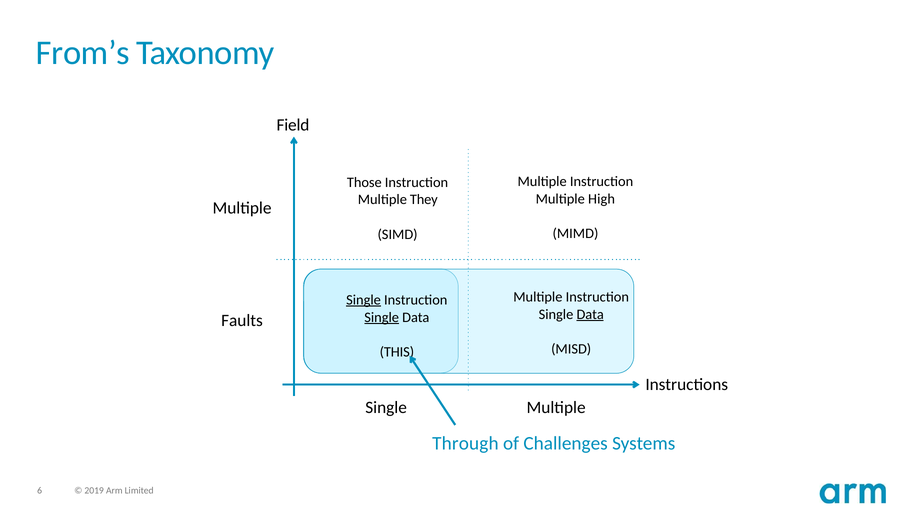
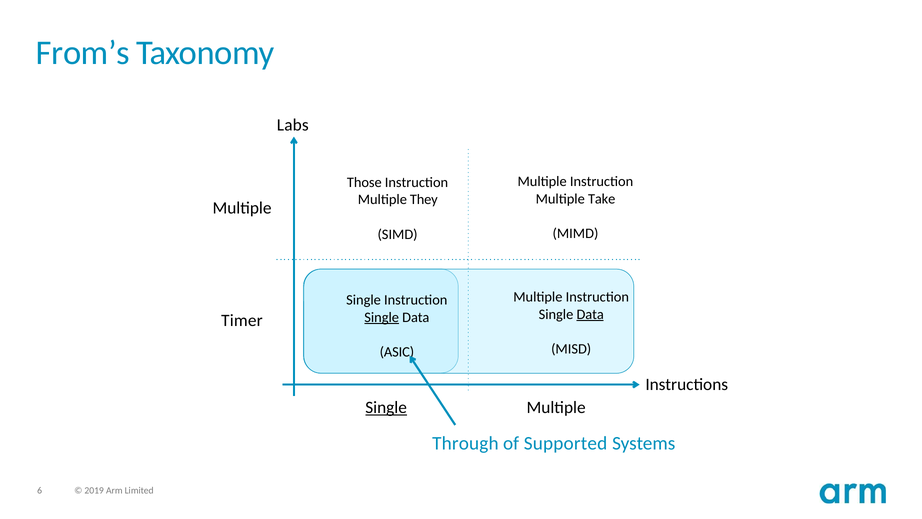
Field: Field -> Labs (293, 125)
High: High -> Take (602, 199)
Single underline: present -> none (364, 300)
Faults: Faults -> Timer (242, 320)
THIS: THIS -> ASIC (397, 352)
Single underline: none -> present (386, 407)
Challenges: Challenges -> Supported (566, 443)
